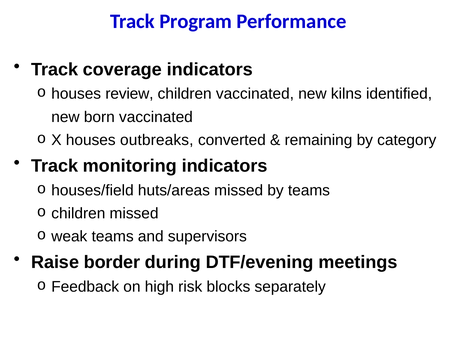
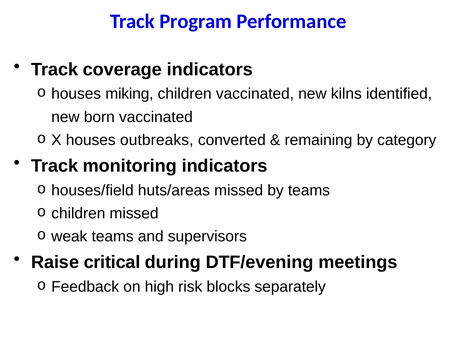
review: review -> miking (129, 94)
border: border -> critical (112, 262)
